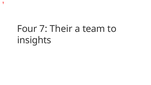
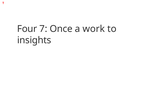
Their: Their -> Once (61, 29)
team: team -> work (94, 29)
